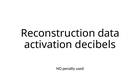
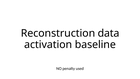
decibels: decibels -> baseline (95, 44)
